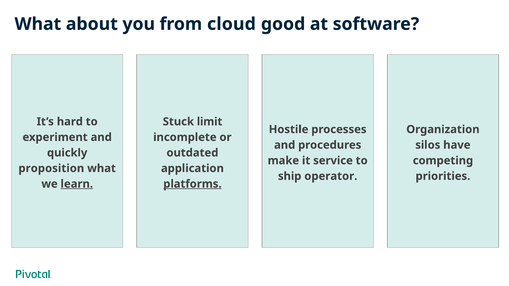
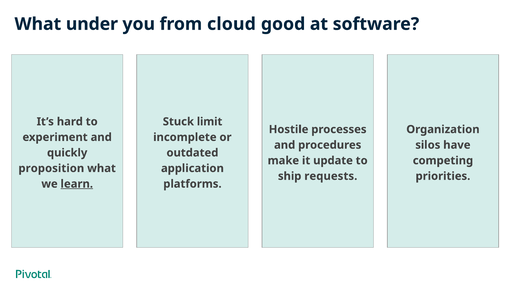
about: about -> under (92, 24)
service: service -> update (333, 161)
operator: operator -> requests (331, 176)
platforms underline: present -> none (192, 184)
